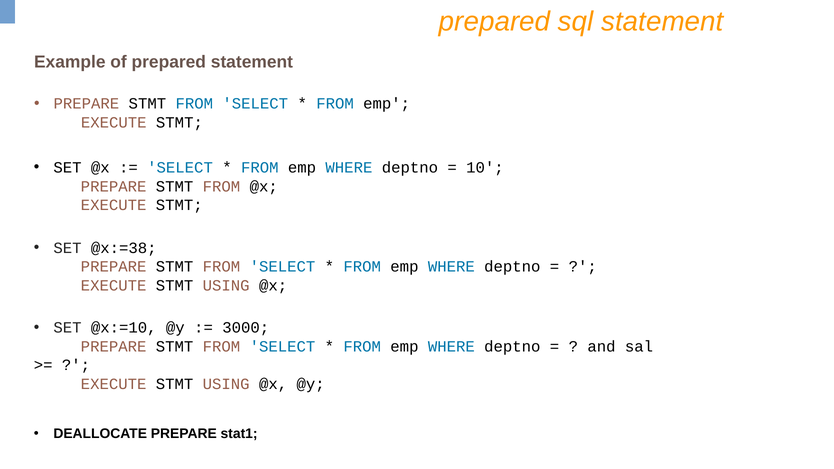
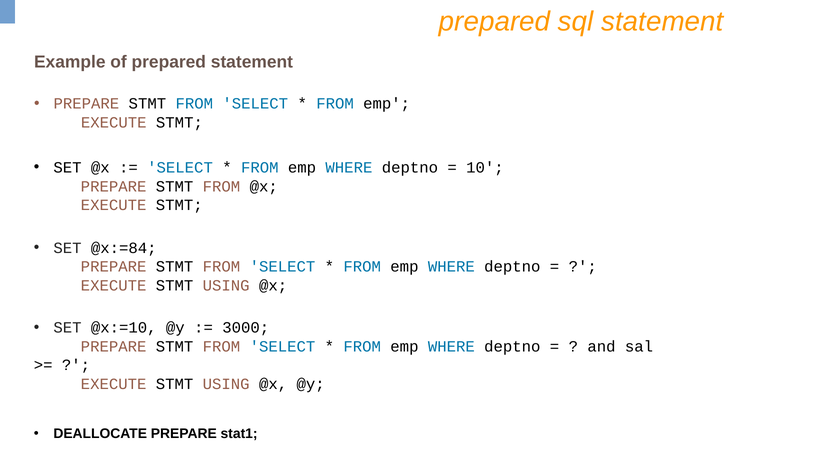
@x:=38: @x:=38 -> @x:=84 (124, 248)
